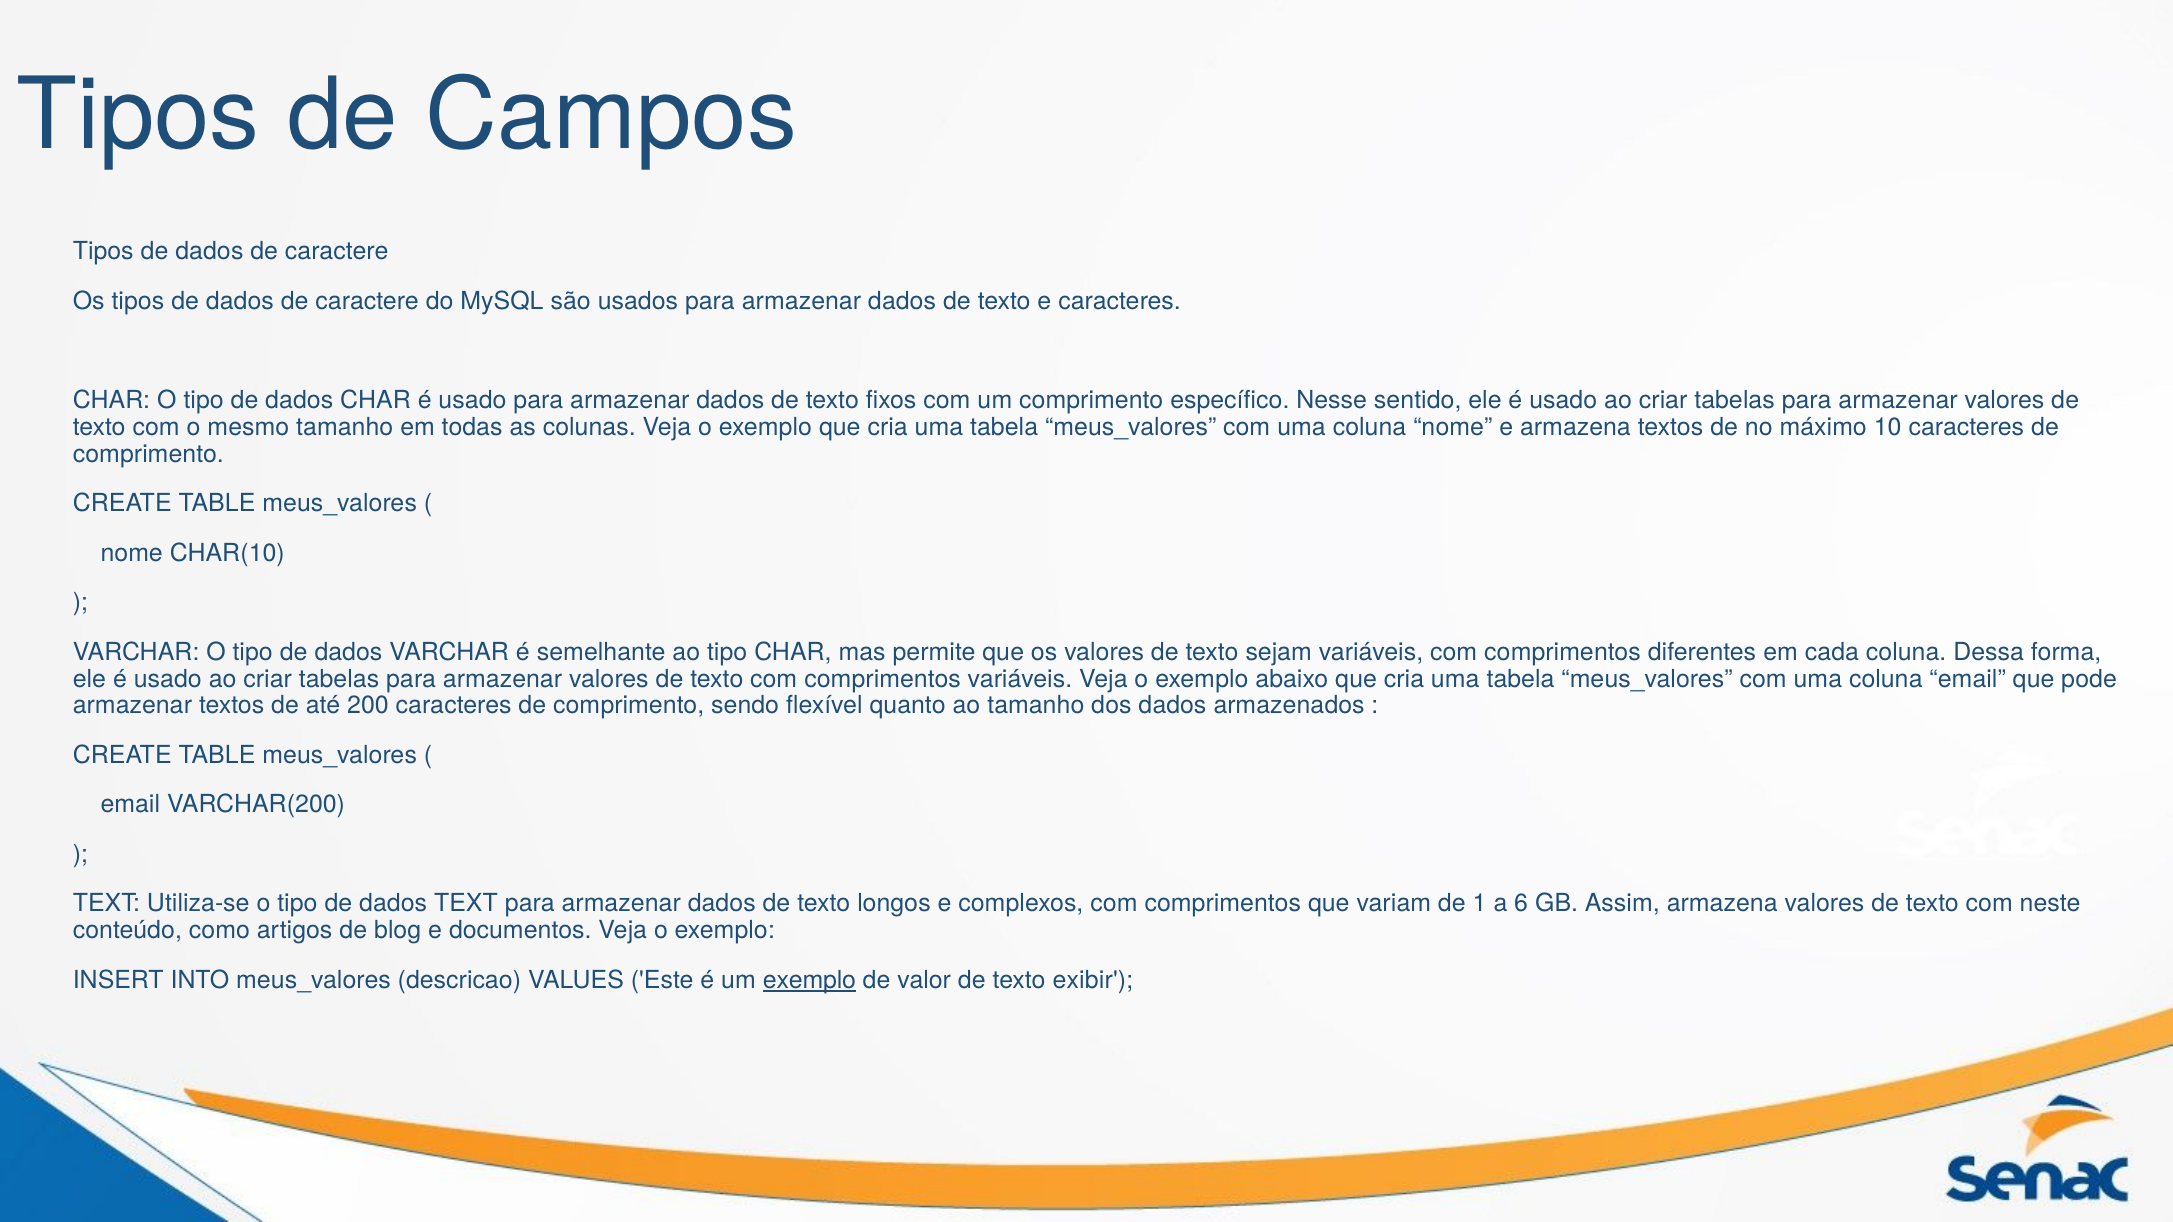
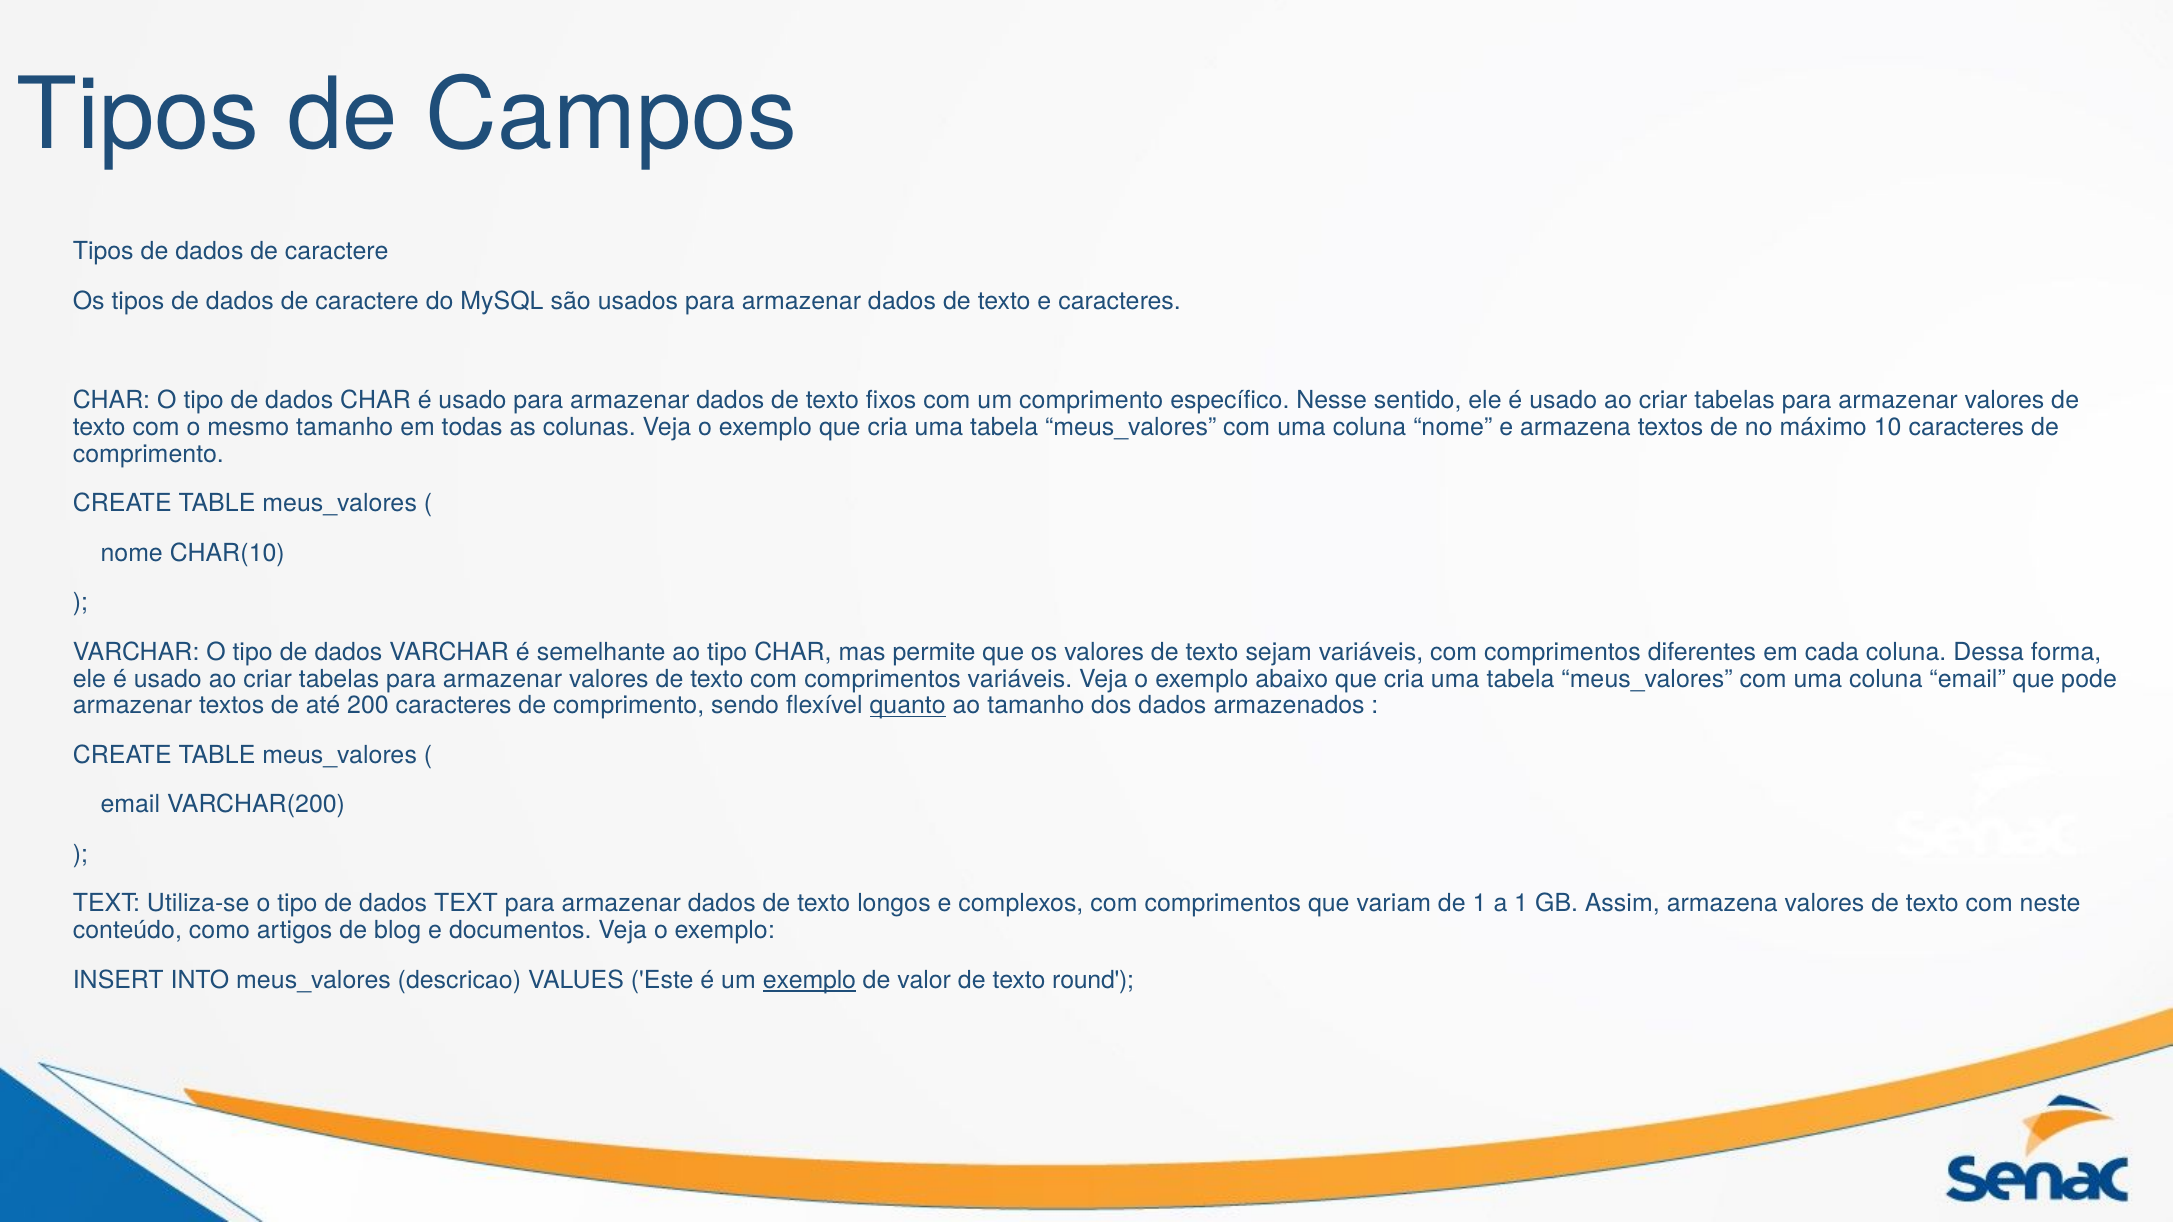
quanto underline: none -> present (908, 706)
a 6: 6 -> 1 (1521, 904)
exibir: exibir -> round (1093, 980)
